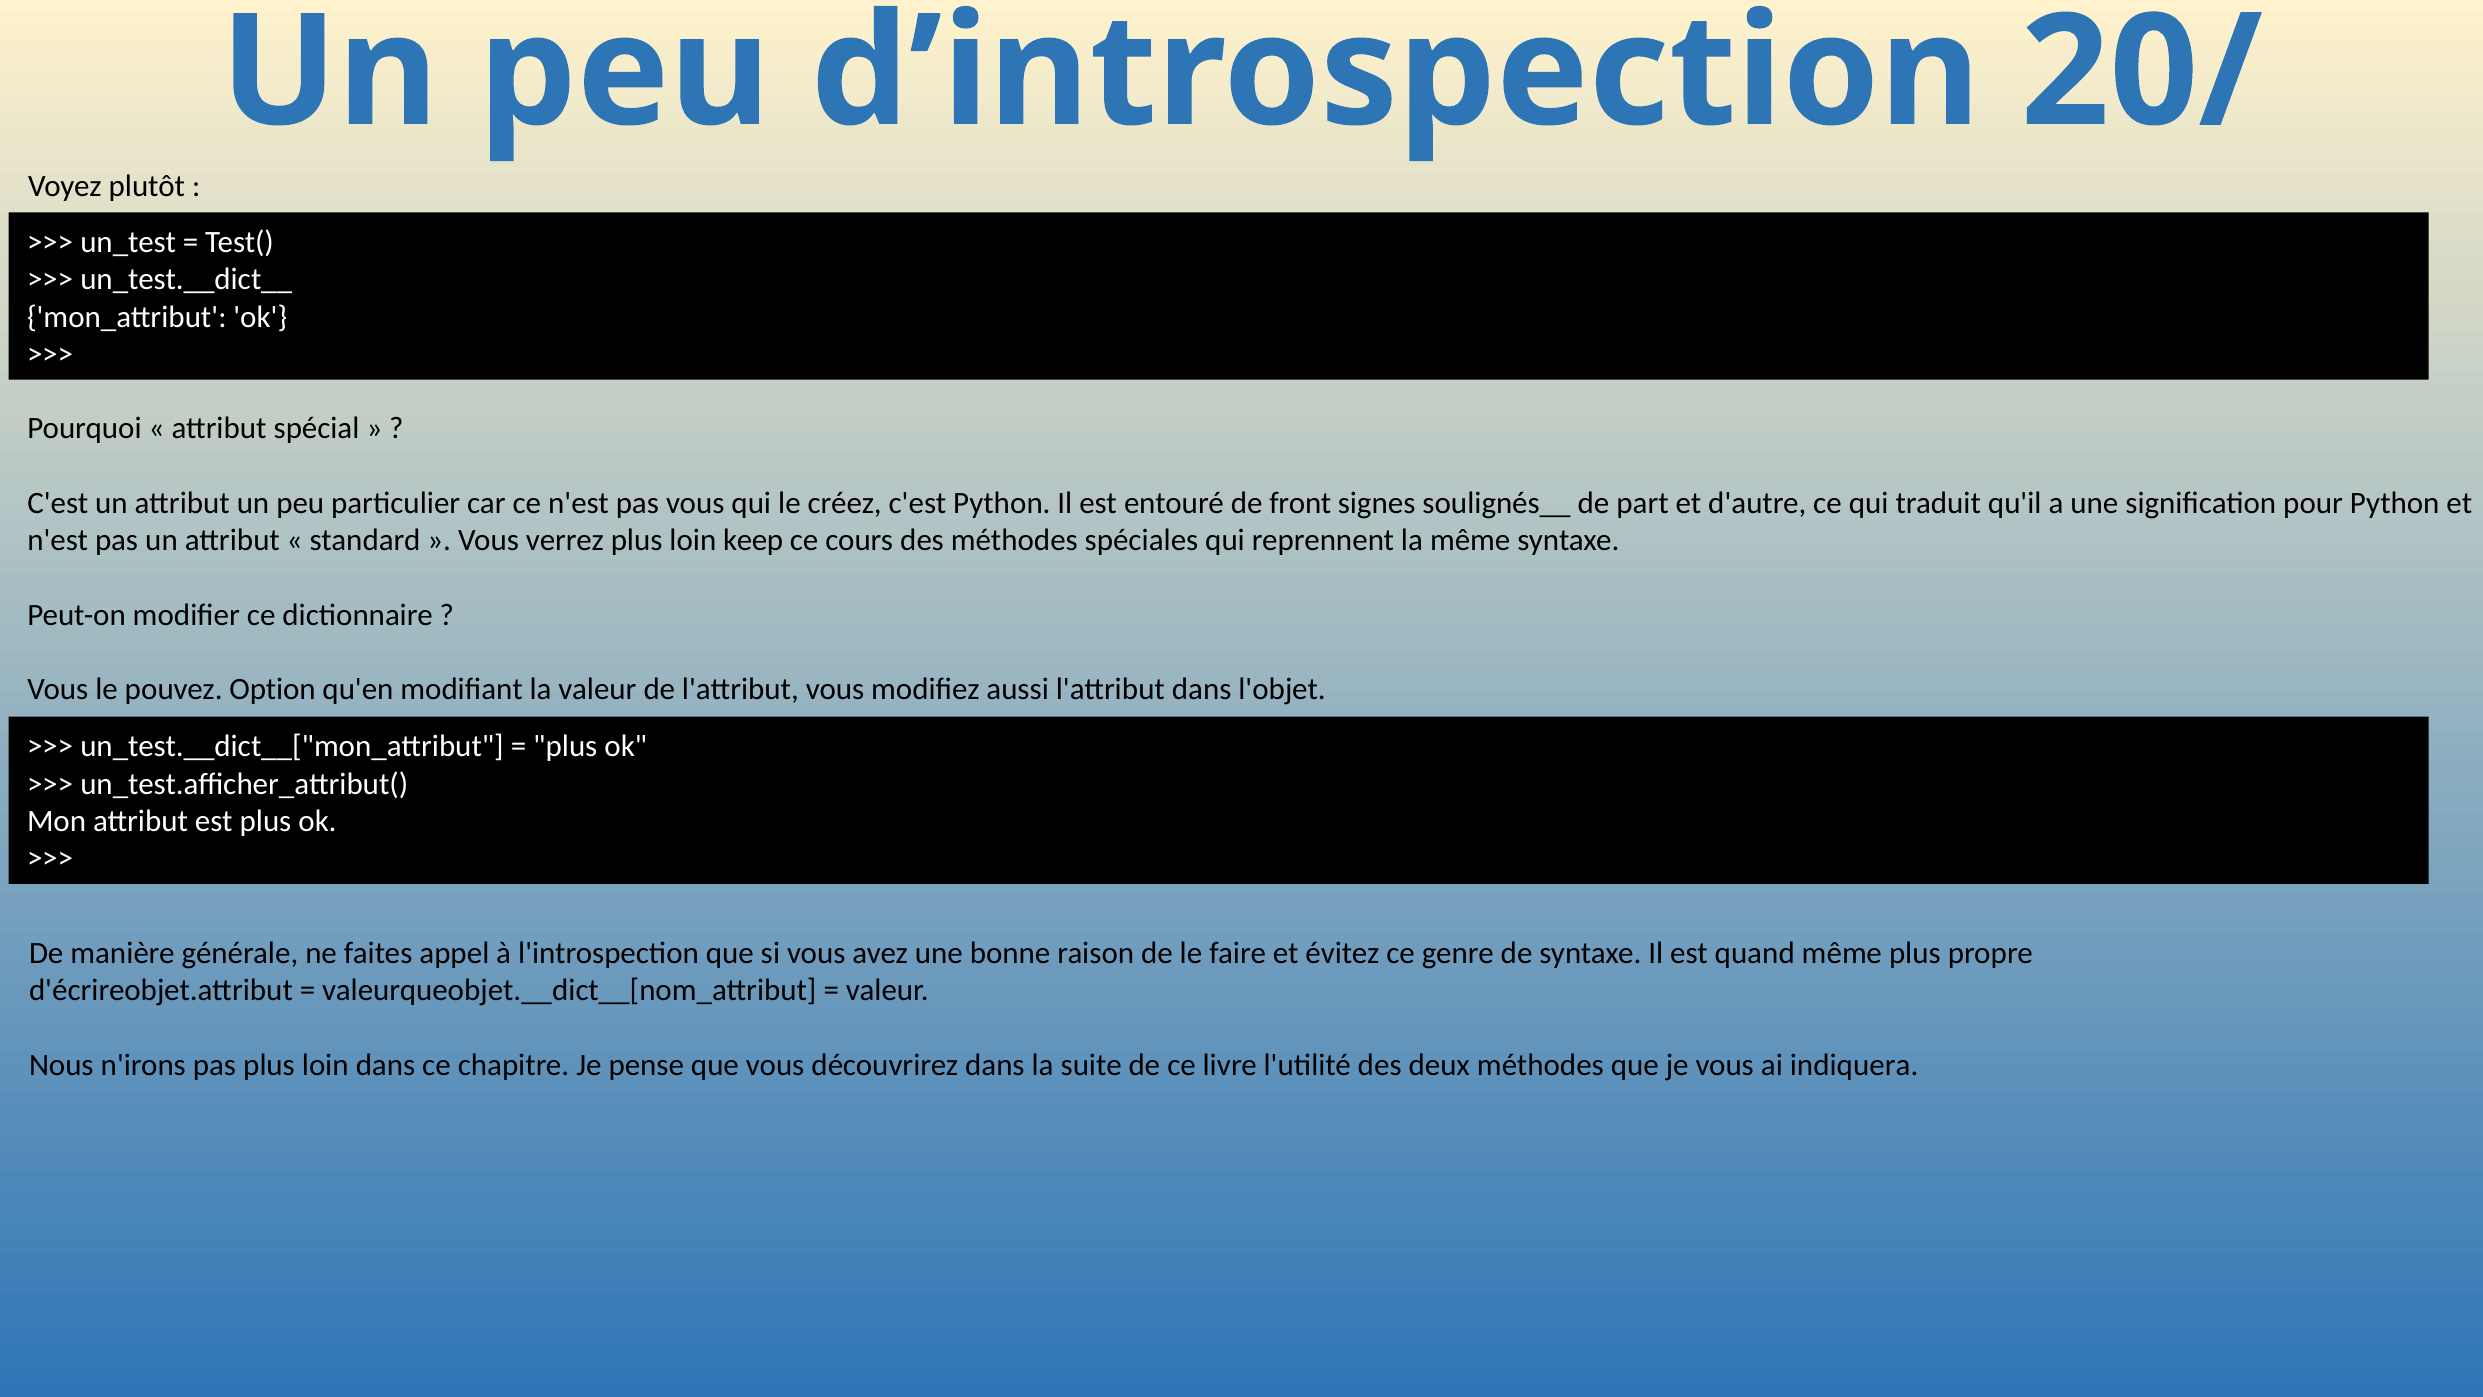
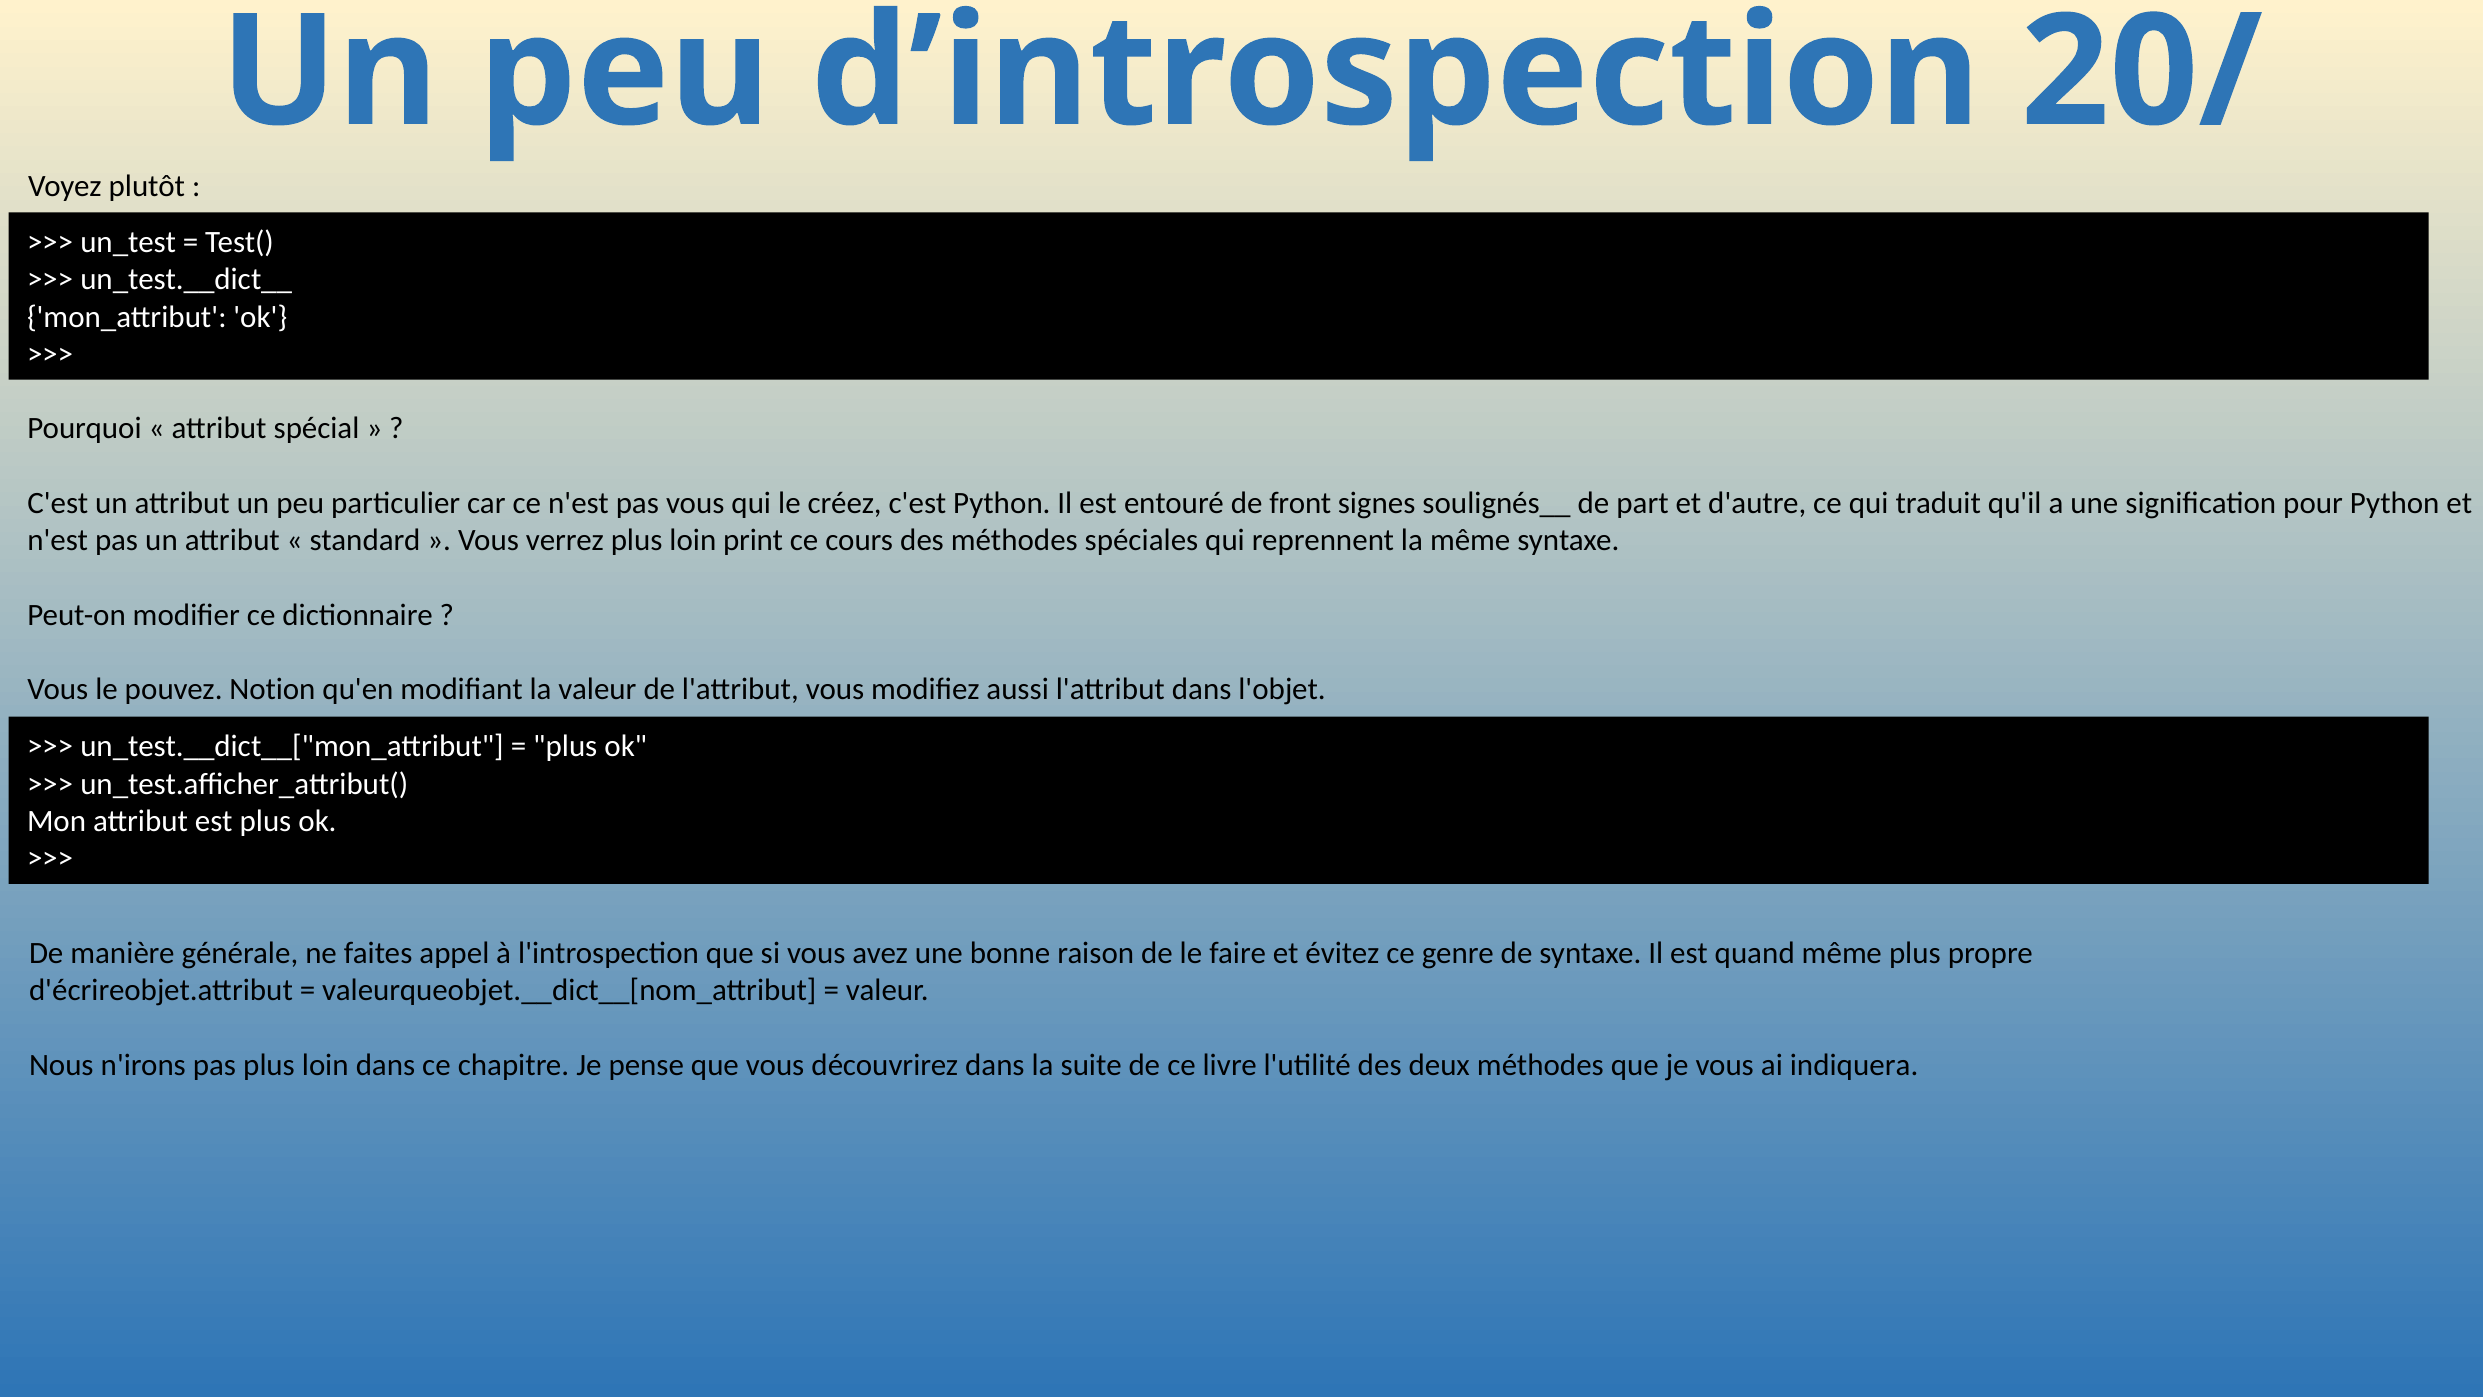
keep: keep -> print (753, 540)
Option: Option -> Notion (272, 689)
